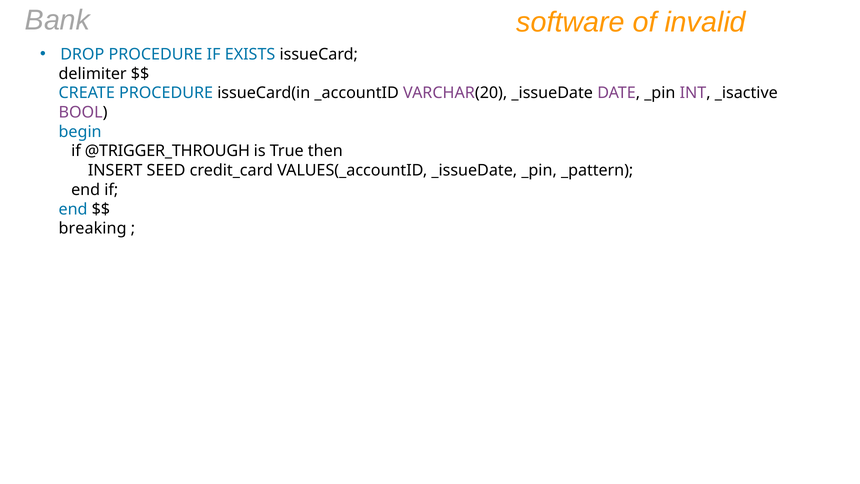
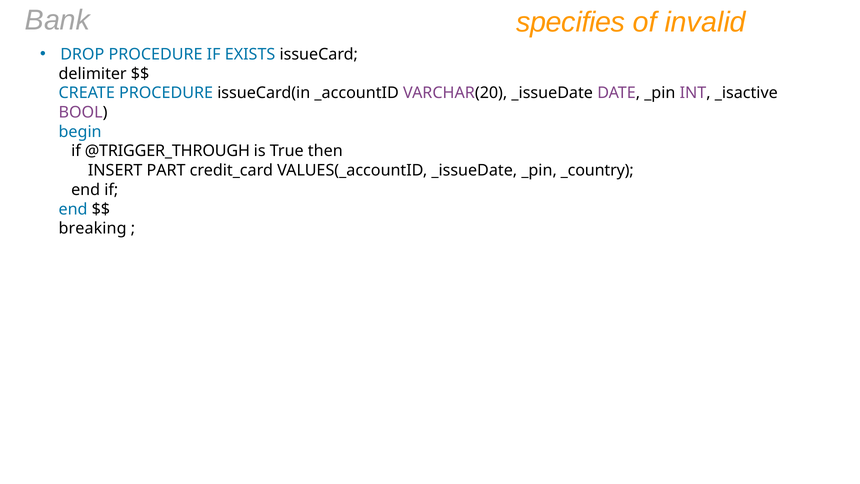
software: software -> specifies (571, 22)
SEED: SEED -> PART (166, 170)
_pattern: _pattern -> _country (597, 170)
